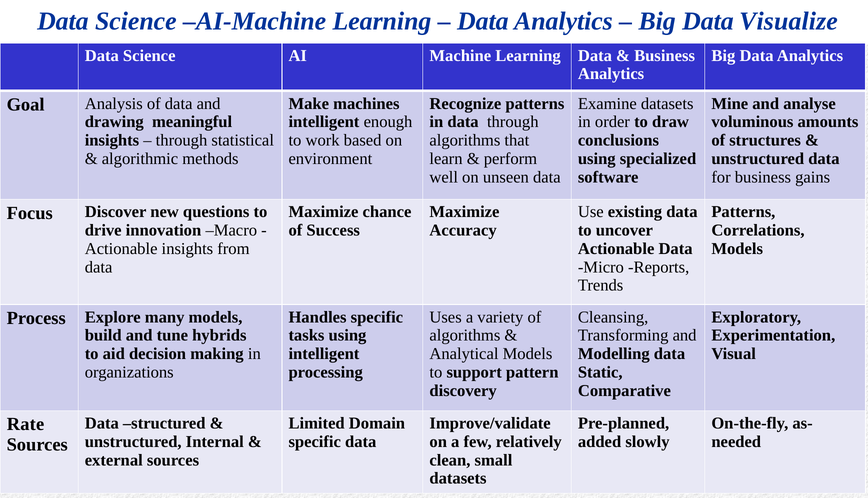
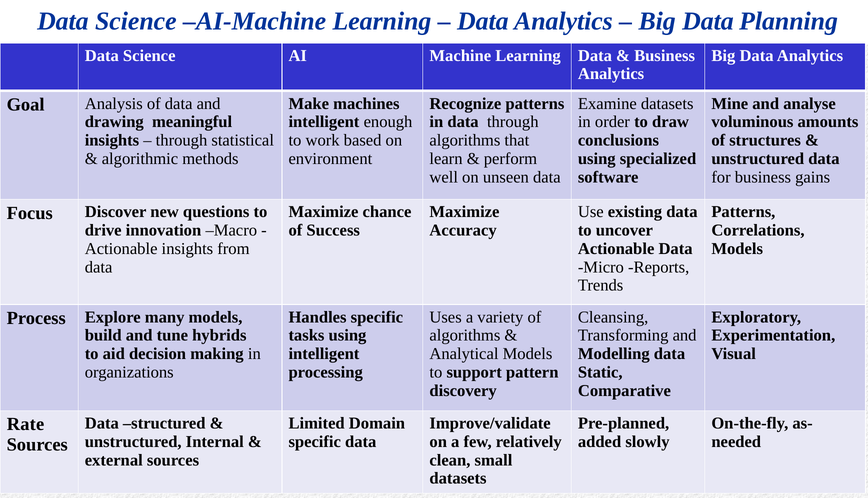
Visualize: Visualize -> Planning (789, 21)
